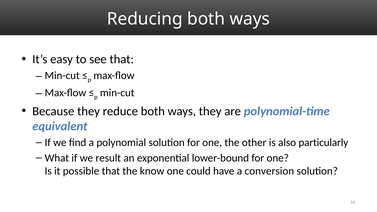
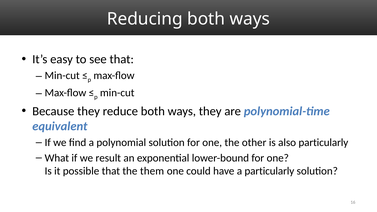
know: know -> them (152, 171)
a conversion: conversion -> particularly (269, 171)
